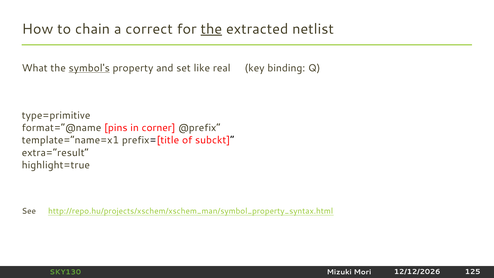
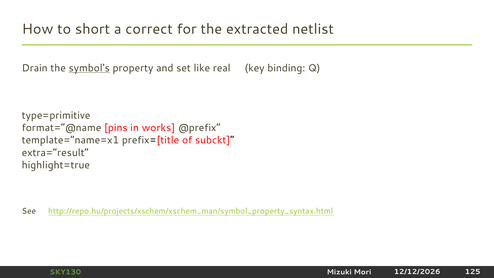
chain: chain -> short (93, 29)
the underline: present -> none (211, 29)
What: What -> Drain (35, 68)
corner: corner -> works (158, 128)
